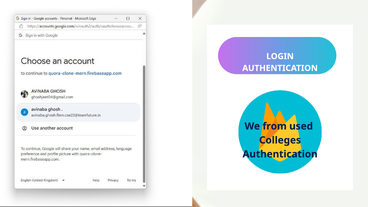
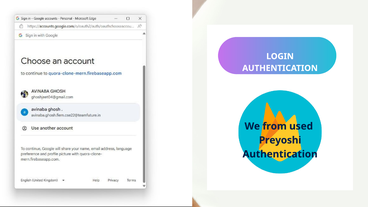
Colleges: Colleges -> Preyoshi (280, 140)
